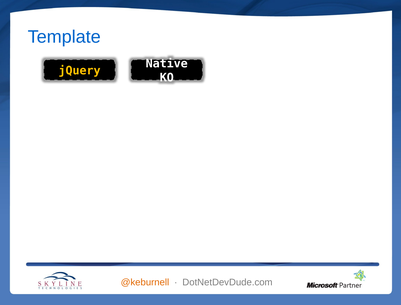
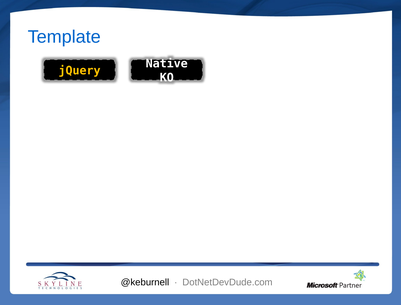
@keburnell colour: orange -> black (145, 283)
